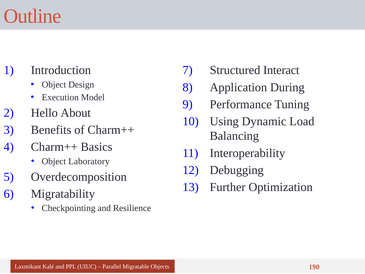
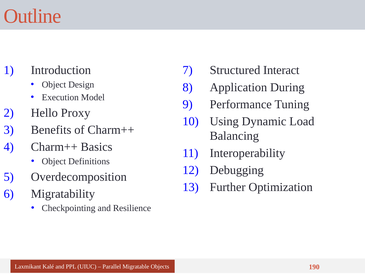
About: About -> Proxy (76, 113)
Laboratory: Laboratory -> Definitions (89, 161)
